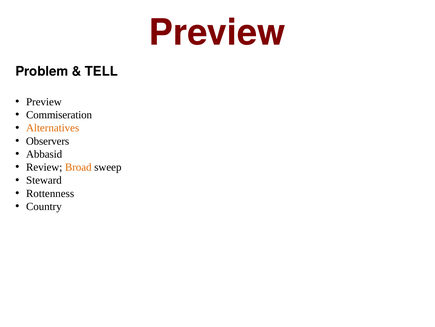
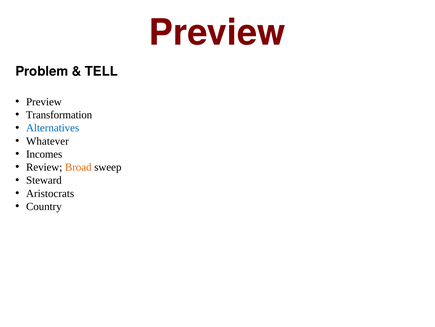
Commiseration: Commiseration -> Transformation (59, 115)
Alternatives colour: orange -> blue (53, 128)
Observers: Observers -> Whatever (47, 141)
Abbasid: Abbasid -> Incomes (44, 154)
Rottenness: Rottenness -> Aristocrats (50, 193)
